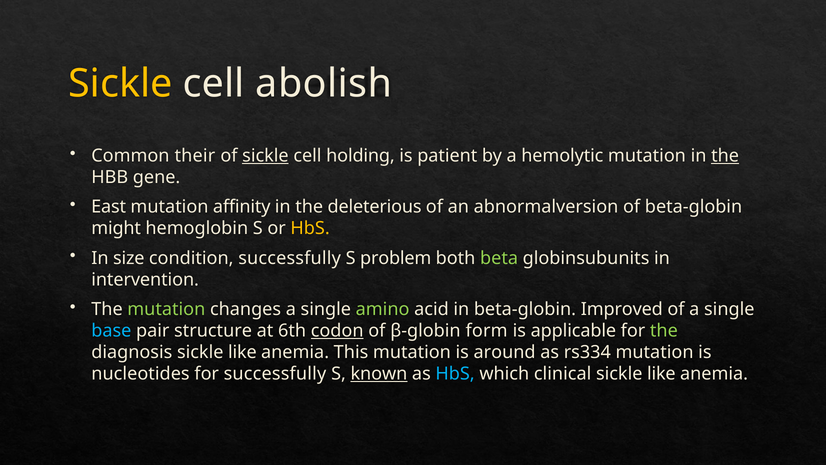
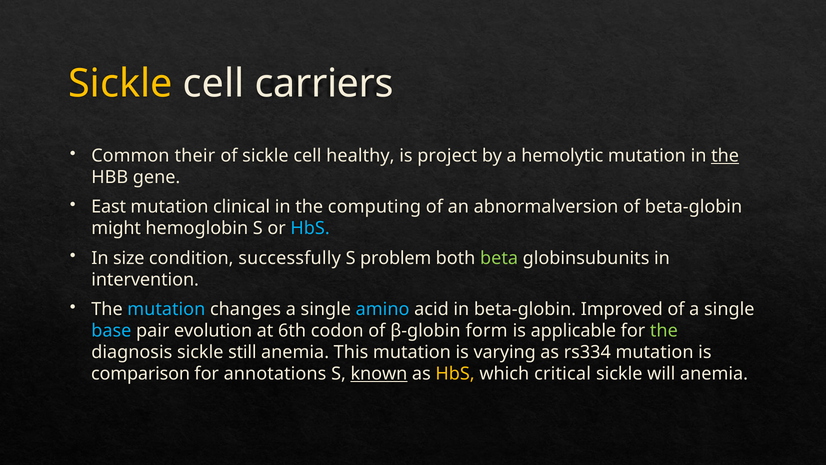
abolish: abolish -> carriers (324, 84)
sickle underline: present -> none (265, 156)
holding: holding -> healthy (360, 156)
patient: patient -> project (447, 156)
affinity: affinity -> clinical (242, 207)
deleterious: deleterious -> computing (374, 207)
HbS colour: yellow -> light blue (310, 228)
mutation colour: light green -> light blue (166, 309)
amino colour: light green -> light blue (383, 309)
structure: structure -> evolution (213, 330)
codon underline: present -> none (337, 330)
diagnosis sickle like: like -> still (242, 352)
around: around -> varying (505, 352)
nucleotides: nucleotides -> comparison (141, 373)
for successfully: successfully -> annotations (275, 373)
HbS colour: light blue -> yellow (455, 373)
clinical: clinical -> critical (563, 373)
like: like -> will (661, 373)
